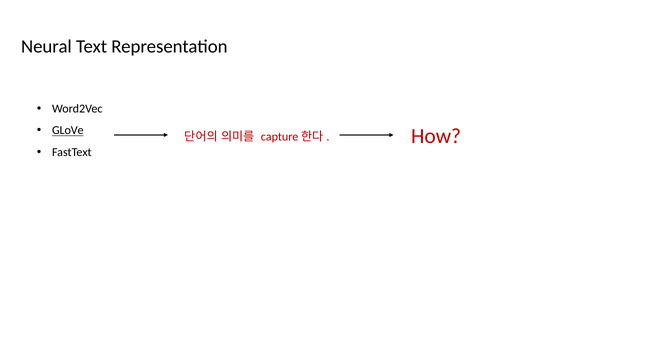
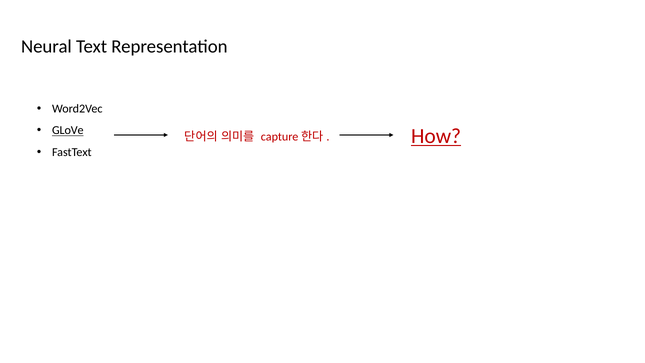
How underline: none -> present (436, 136)
